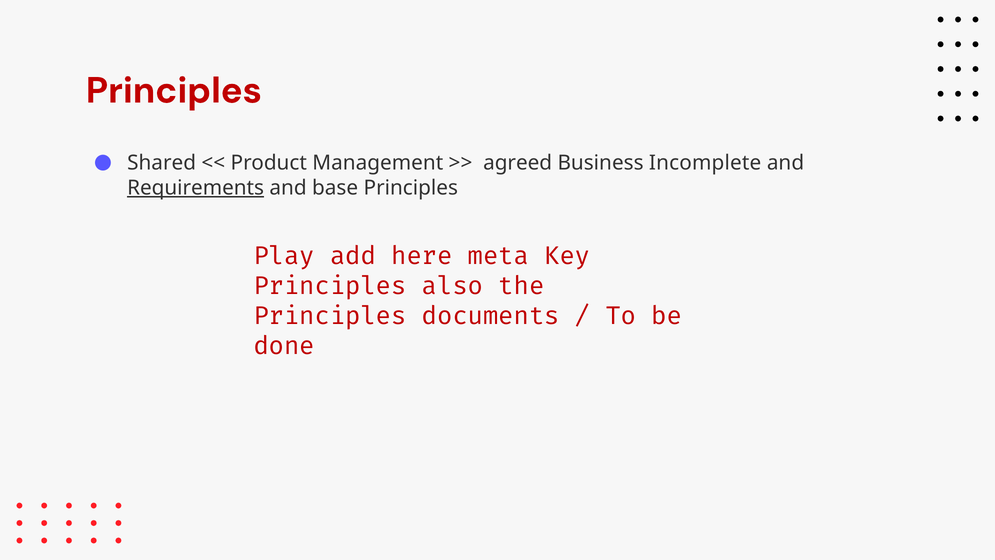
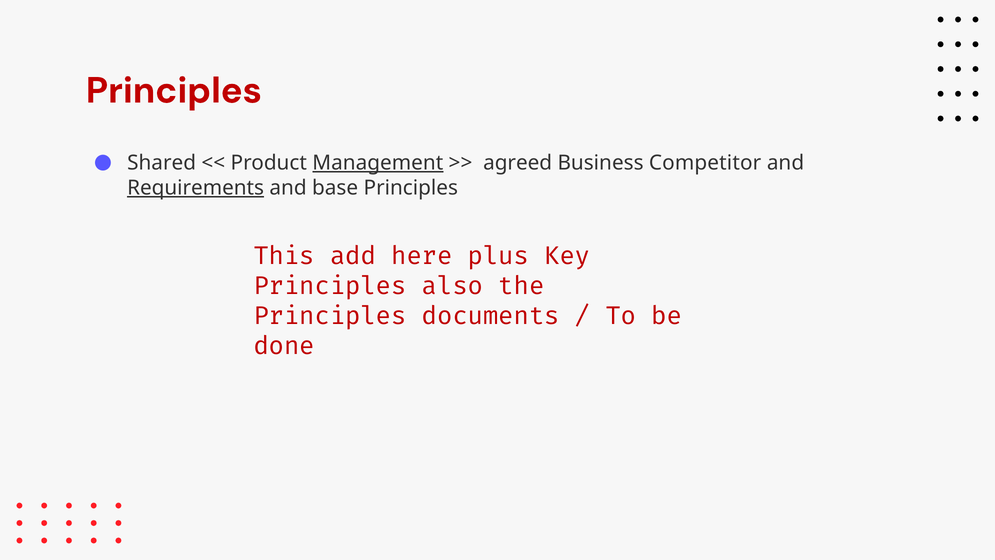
Management underline: none -> present (378, 163)
Incomplete: Incomplete -> Competitor (705, 163)
Play: Play -> This (284, 256)
meta: meta -> plus (498, 256)
